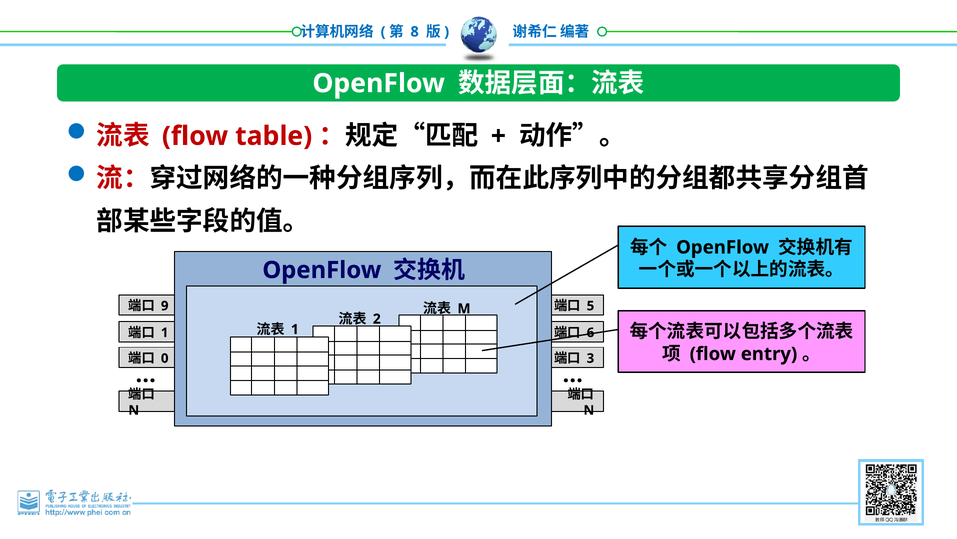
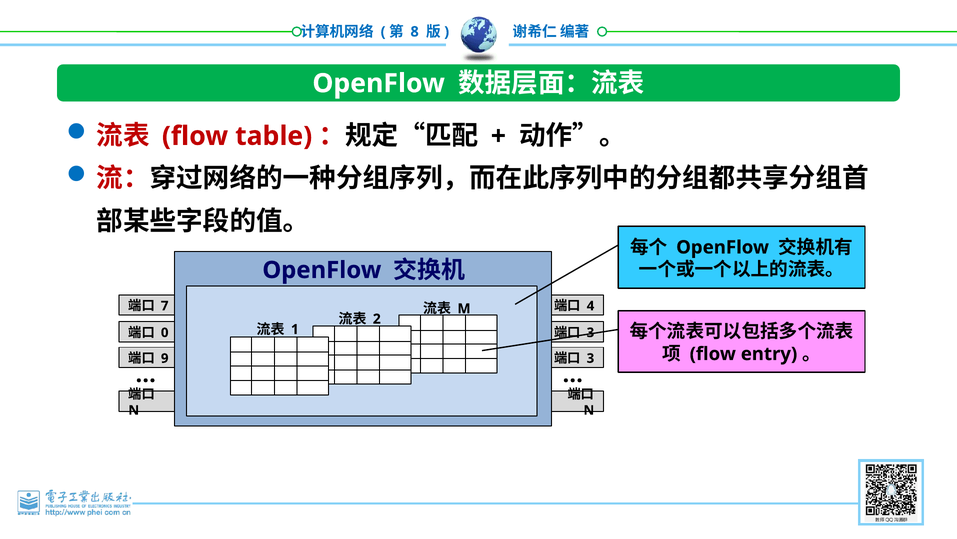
9: 9 -> 7 (165, 306)
5: 5 -> 4 (590, 306)
1: 1 -> 0 (165, 332)
6: 6 -> 3 (590, 332)
0: 0 -> 9 (165, 358)
